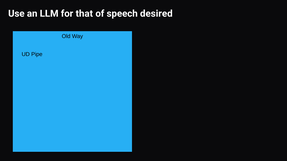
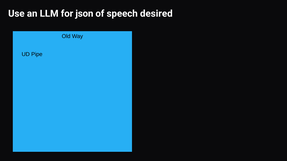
that: that -> json (84, 14)
